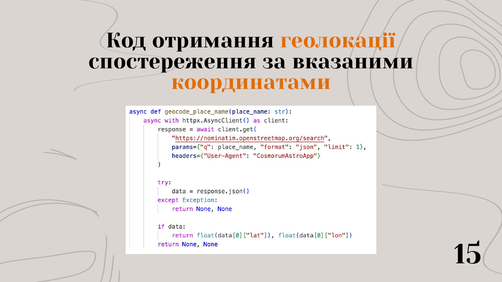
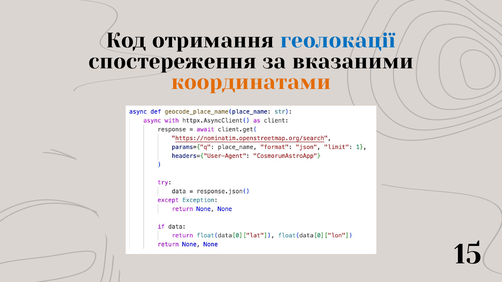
геолокації colour: orange -> blue (338, 41)
